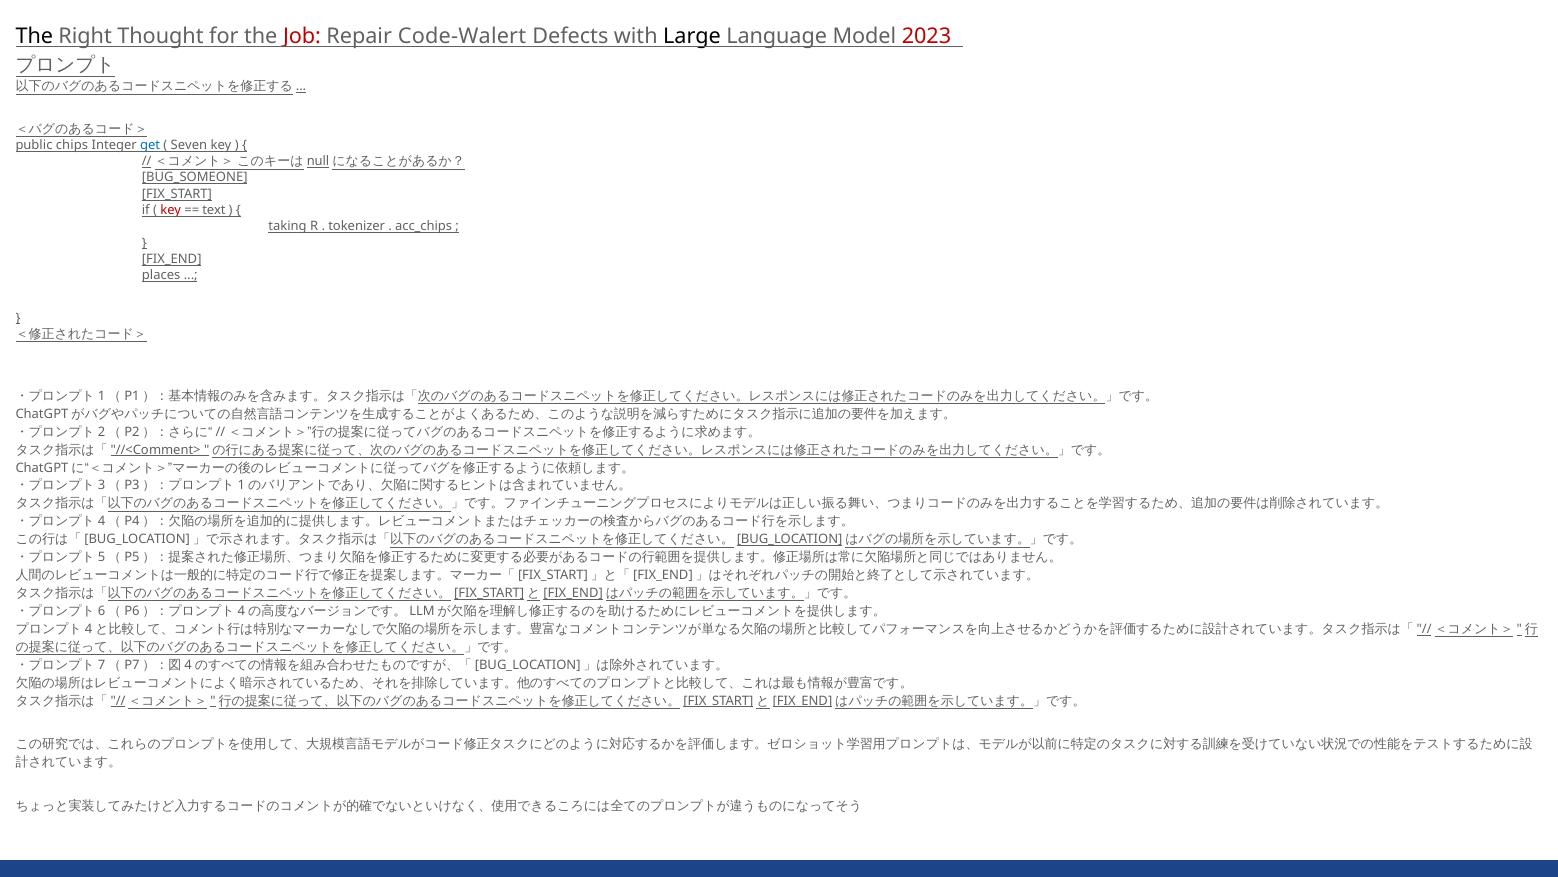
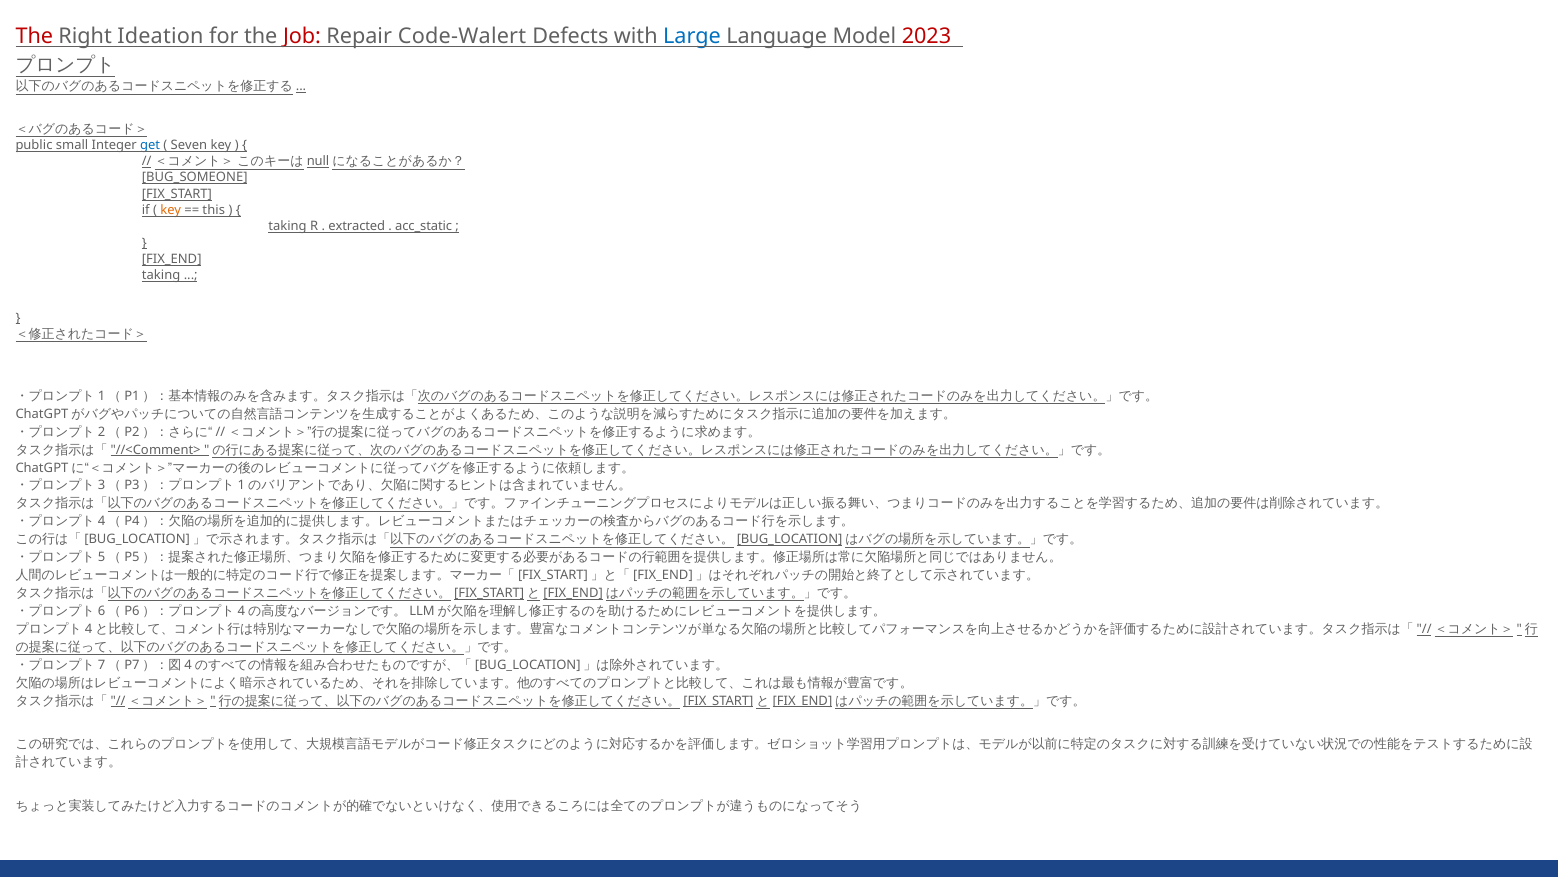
The colour: black -> red (34, 36)
Thought: Thought -> Ideation (160, 36)
Large colour: black -> blue (692, 36)
chips: chips -> small (72, 145)
key colour: red -> orange (171, 210)
text: text -> this (214, 210)
tokenizer: tokenizer -> extracted (357, 227)
acc_chips: acc_chips -> acc_static (424, 227)
places: places -> taking (161, 275)
